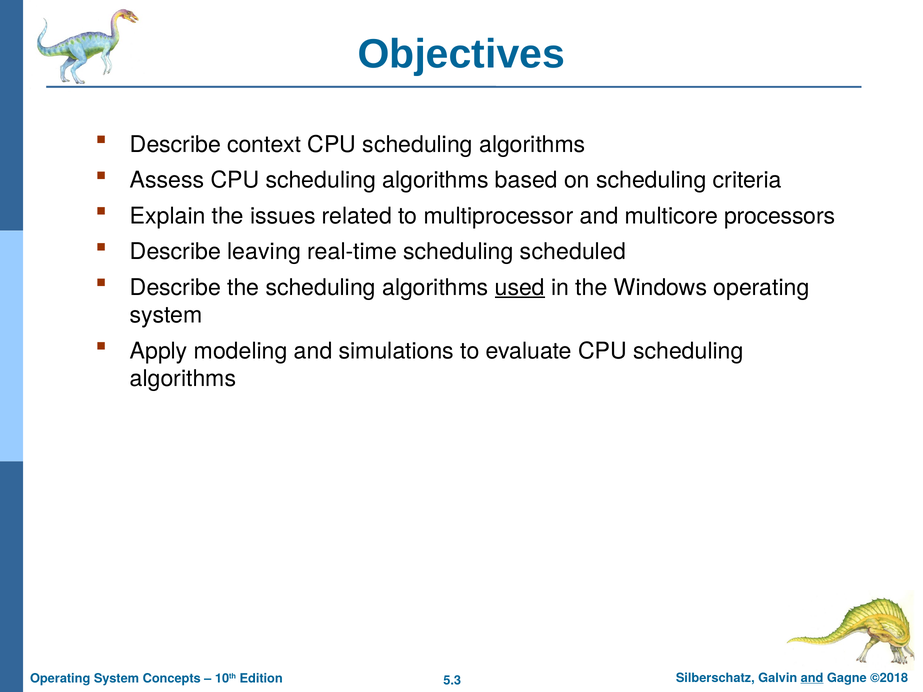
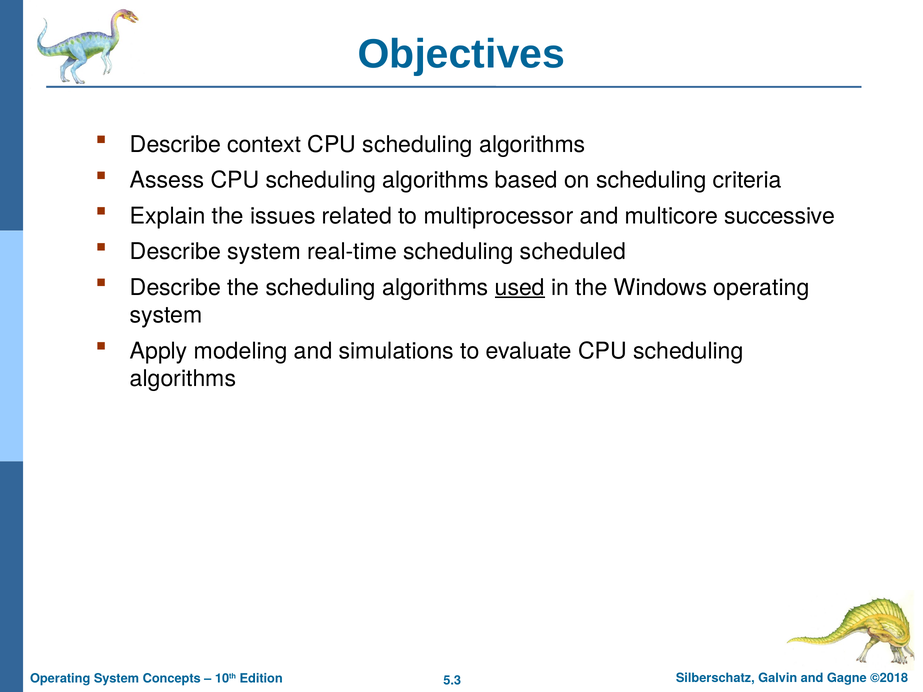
processors: processors -> successive (780, 216)
Describe leaving: leaving -> system (264, 252)
and underline: present -> none (812, 678)
